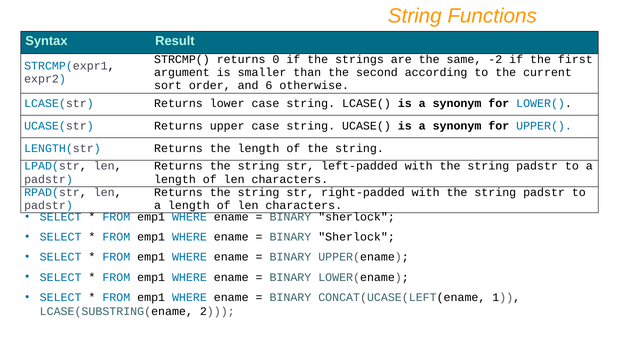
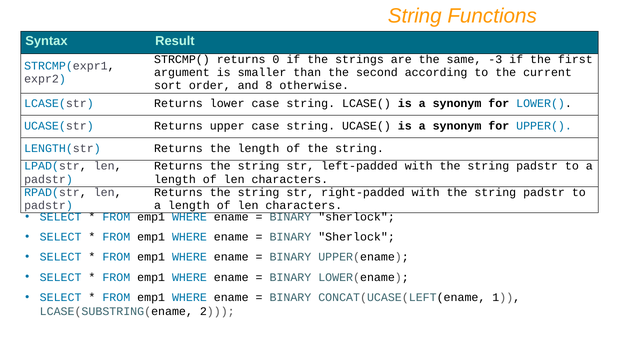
-2: -2 -> -3 (495, 59)
6: 6 -> 8 (269, 86)
